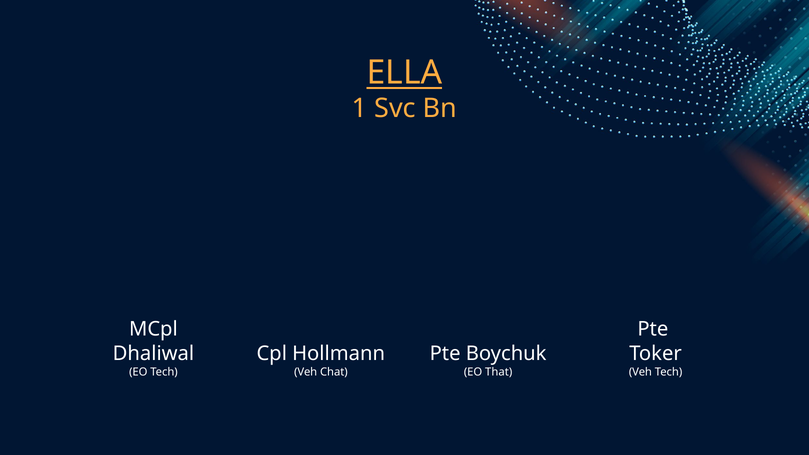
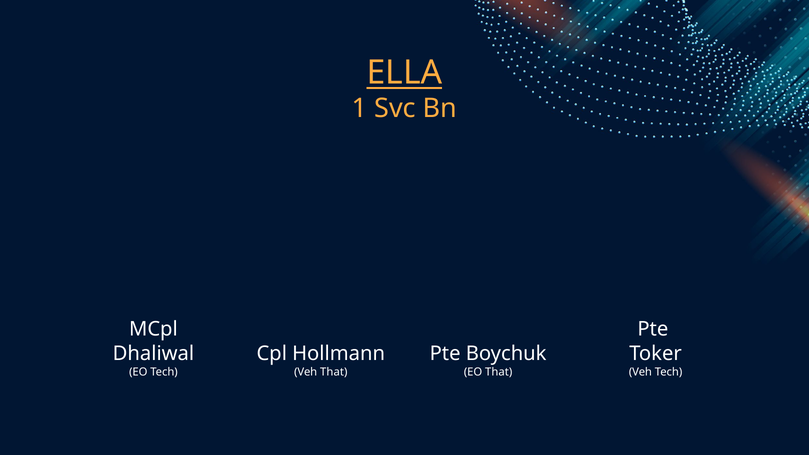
Veh Chat: Chat -> That (334, 372)
